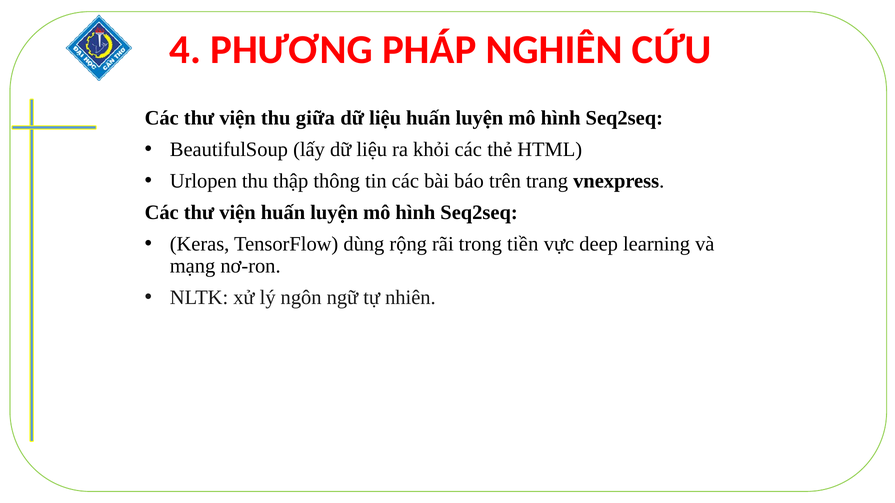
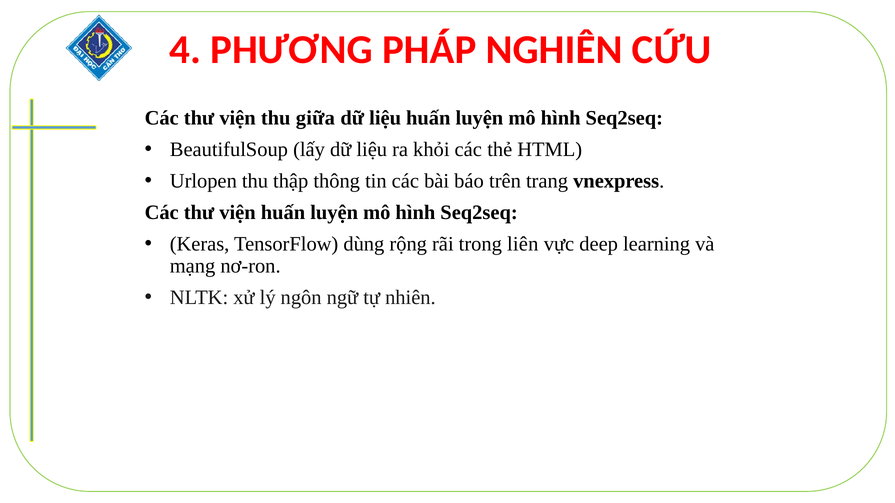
tiền: tiền -> liên (523, 244)
